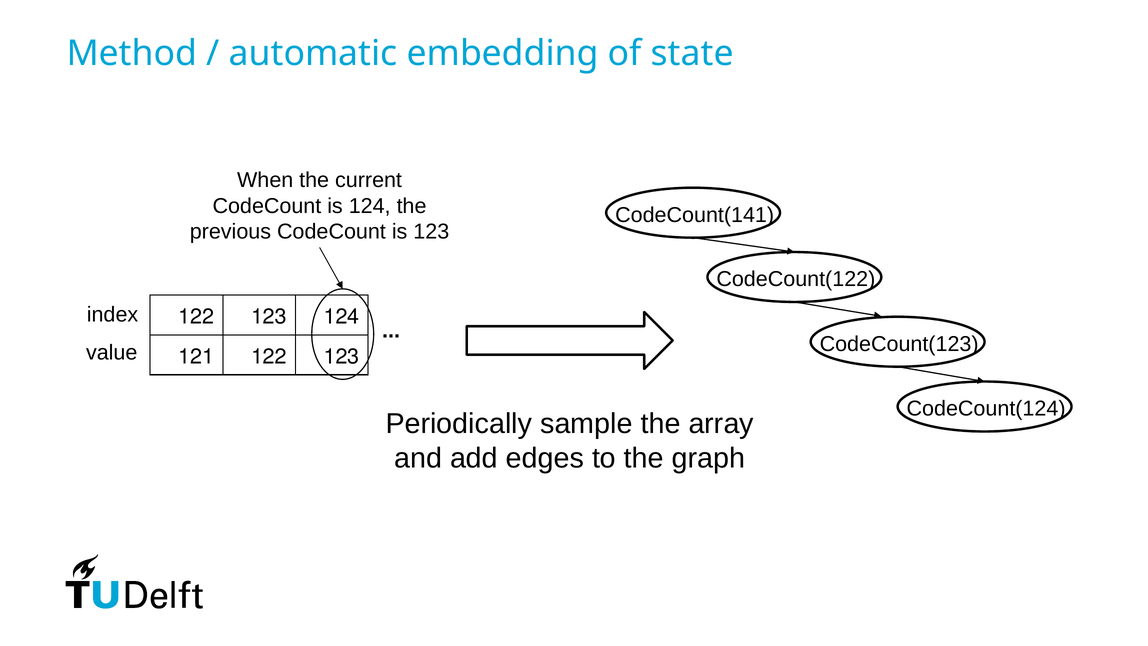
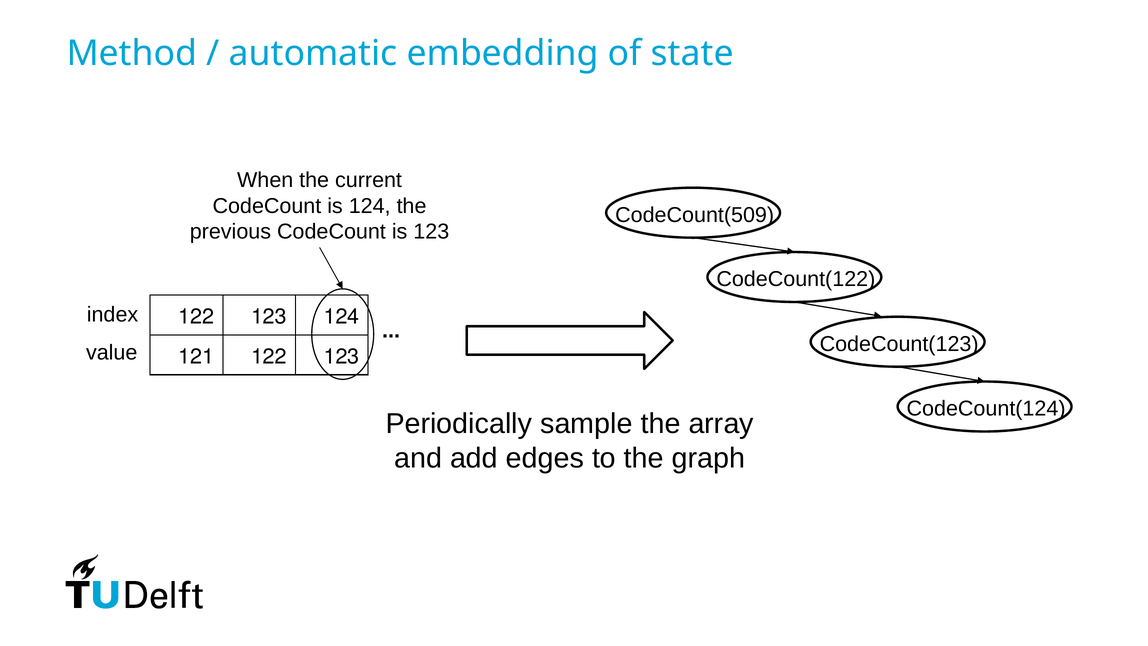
CodeCount(141: CodeCount(141 -> CodeCount(509 (695, 215)
